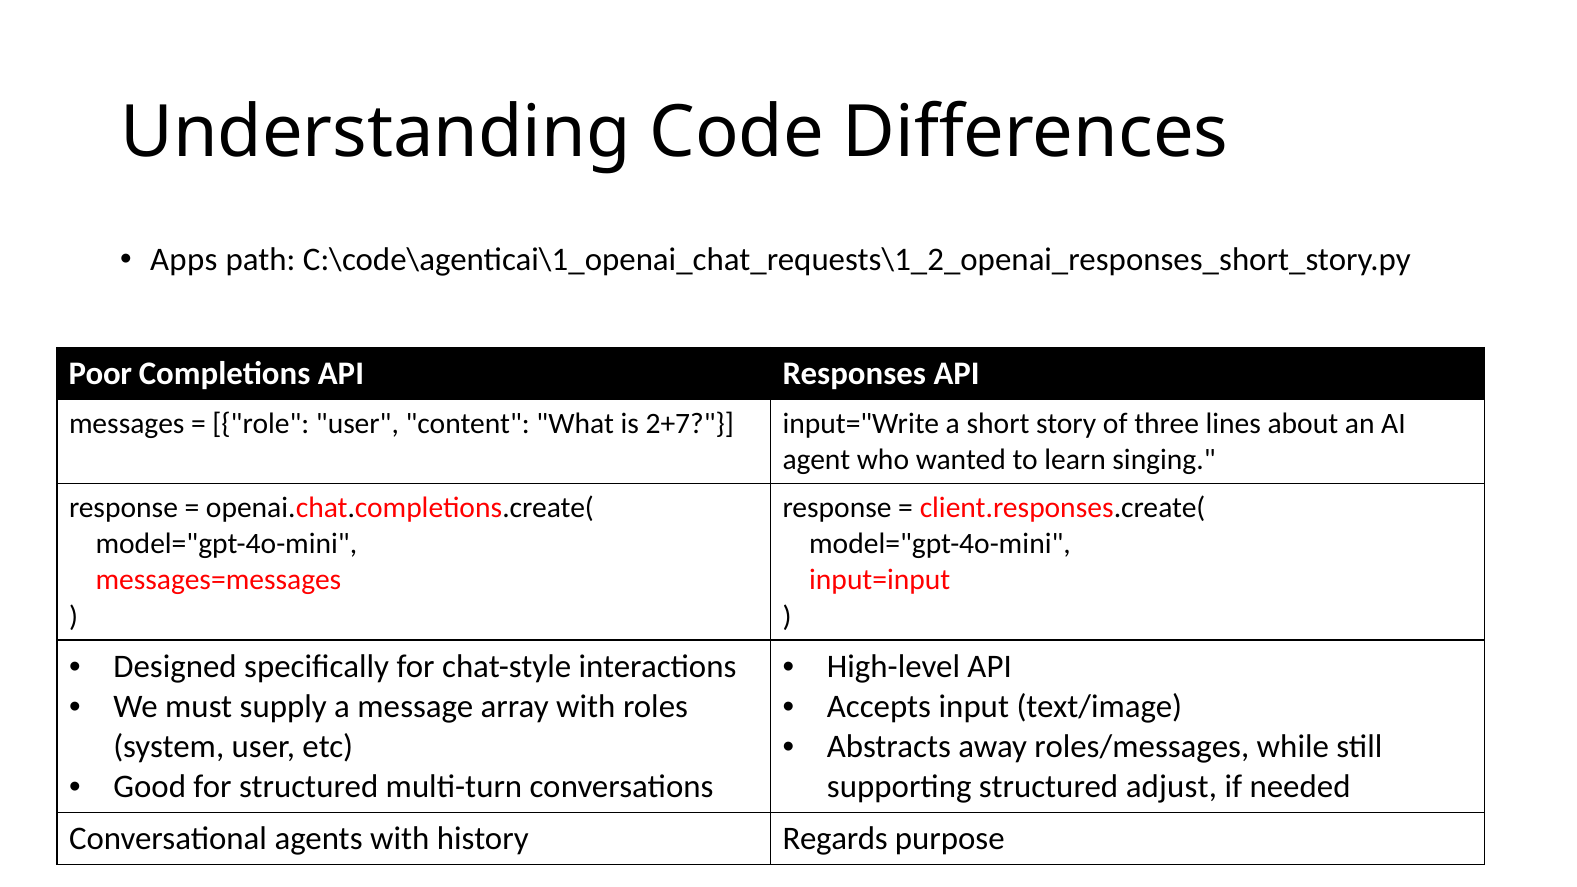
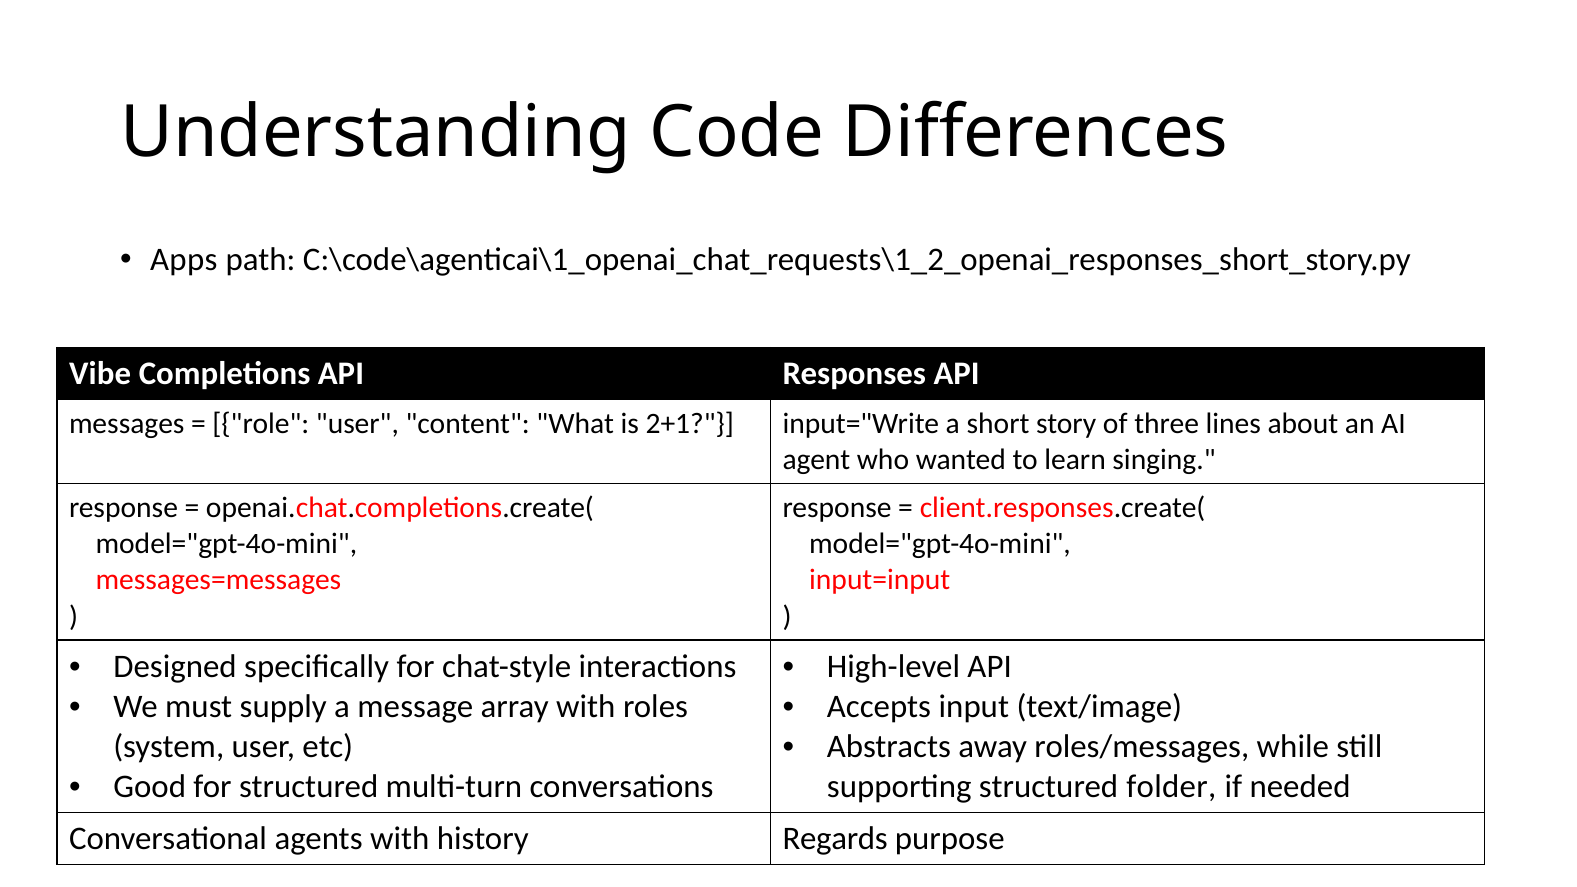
Poor: Poor -> Vibe (100, 374)
2+7: 2+7 -> 2+1 (690, 424)
adjust: adjust -> folder (1171, 787)
